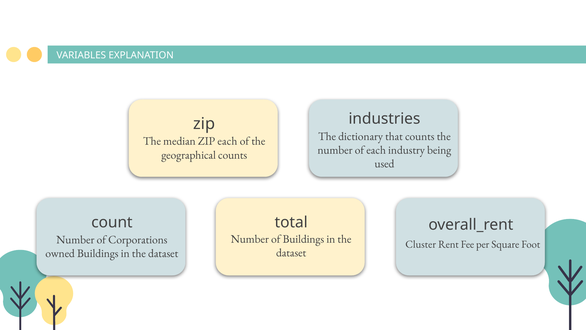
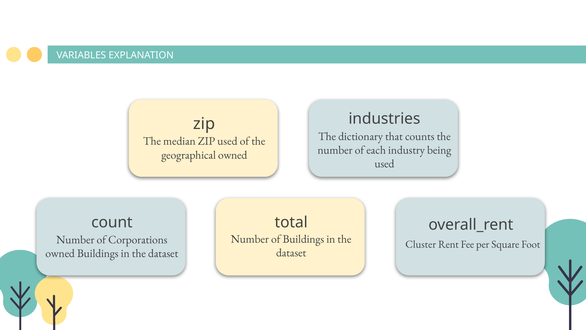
ZIP each: each -> used (227, 141)
geographical counts: counts -> owned (233, 155)
